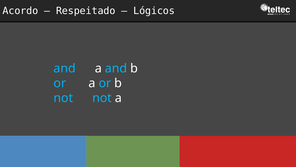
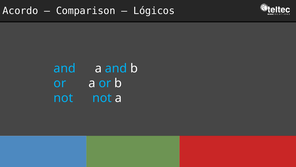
Respeitado: Respeitado -> Comparison (86, 11)
